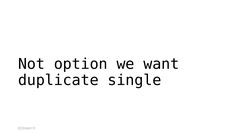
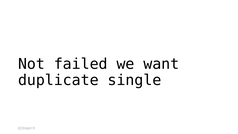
option: option -> failed (81, 64)
